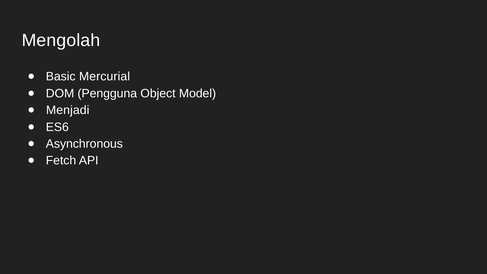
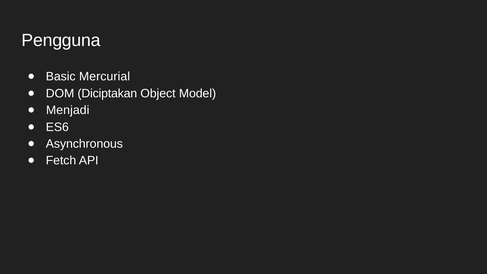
Mengolah: Mengolah -> Pengguna (61, 40)
Pengguna: Pengguna -> Diciptakan (107, 93)
